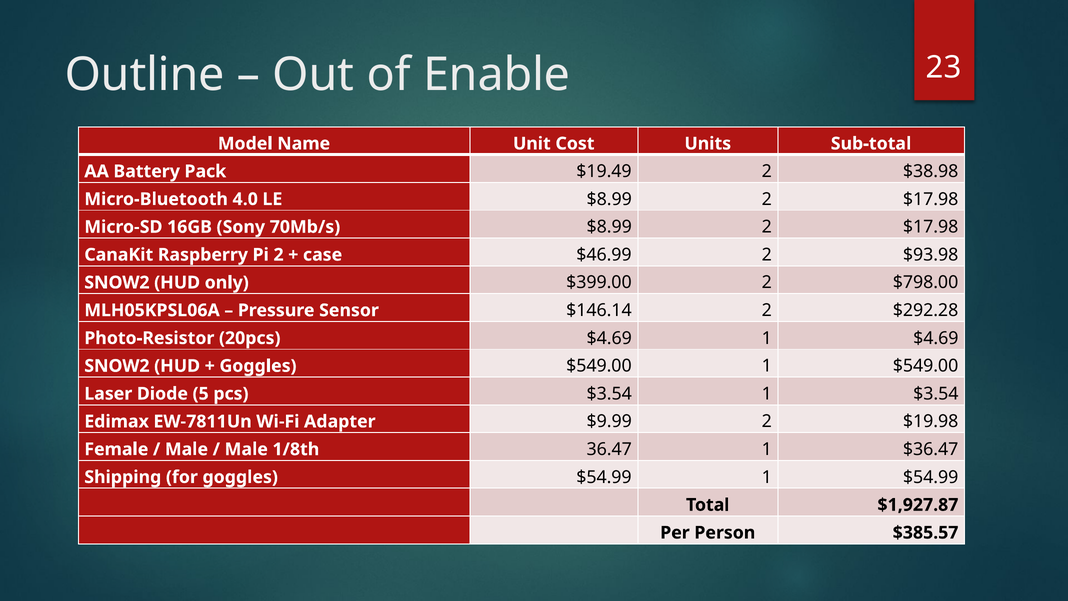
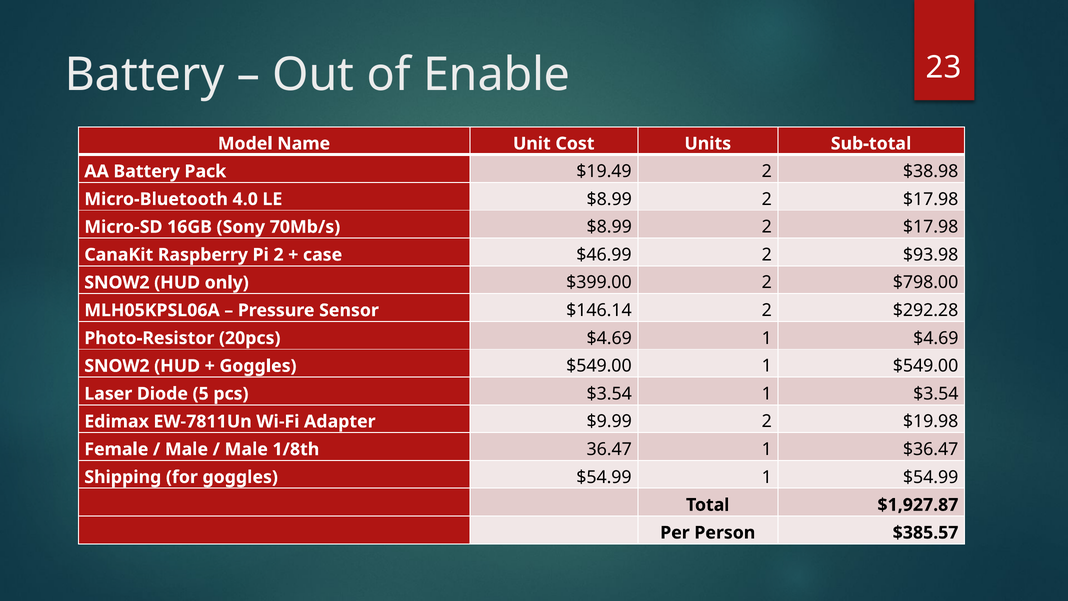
Outline: Outline -> Battery (145, 75)
